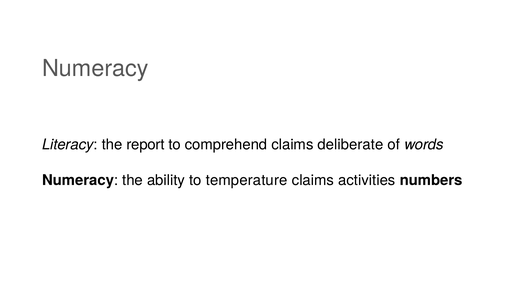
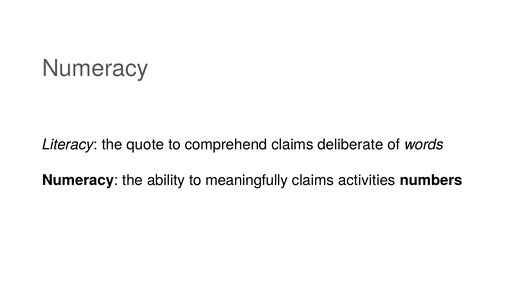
report: report -> quote (145, 144)
temperature: temperature -> meaningfully (247, 180)
